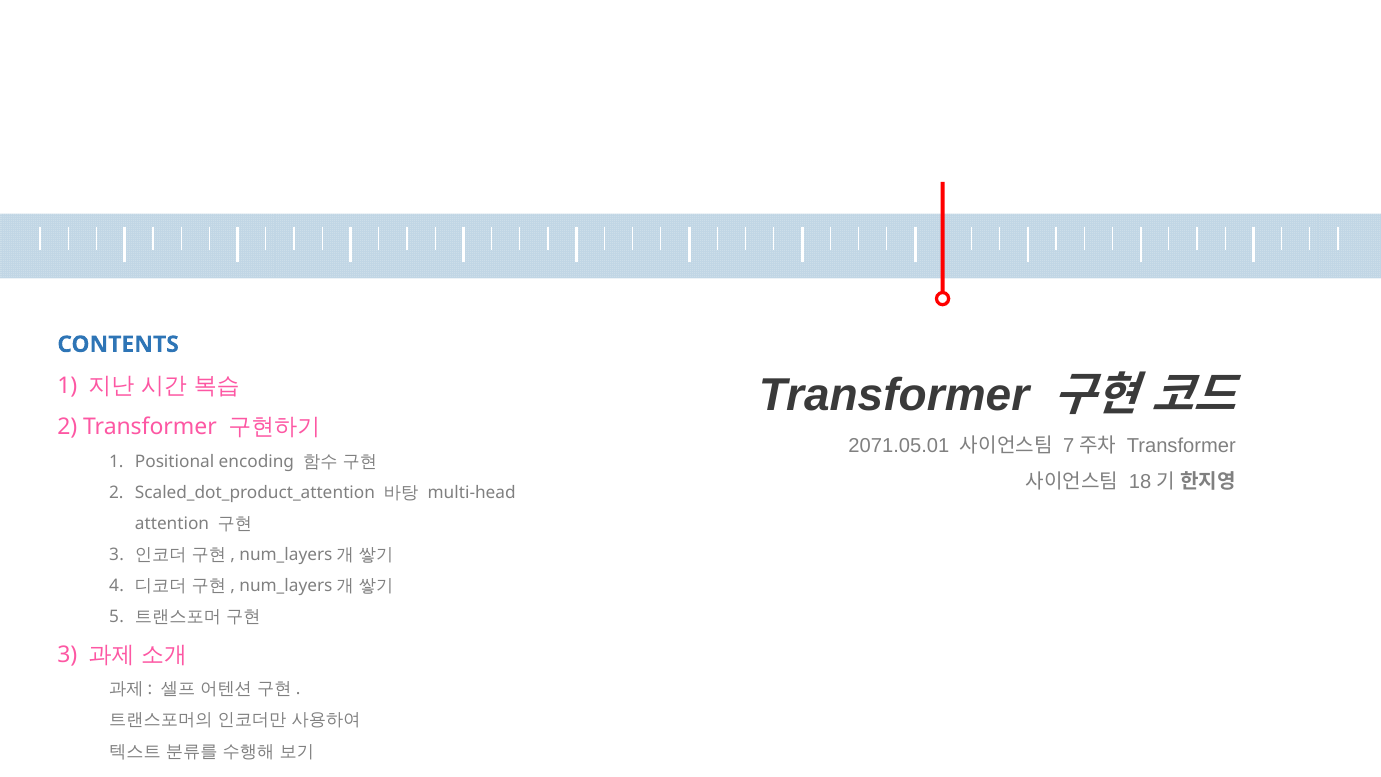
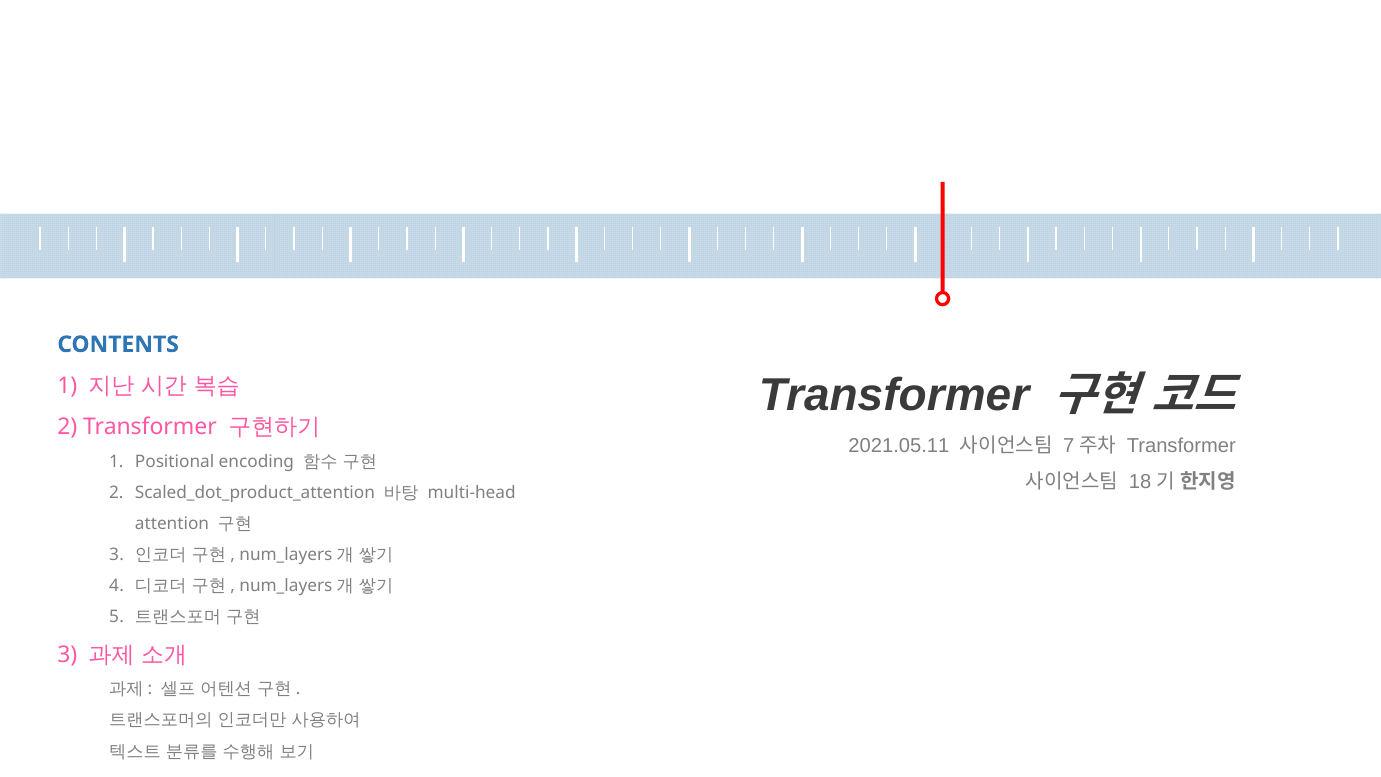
2071.05.01: 2071.05.01 -> 2021.05.11 (899, 445)
